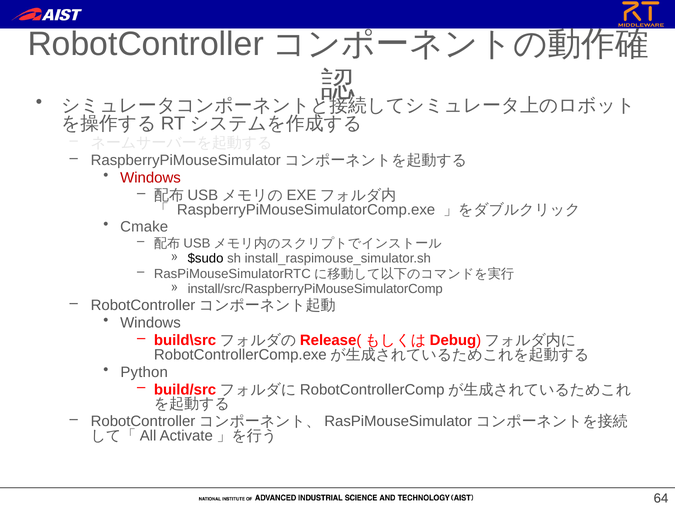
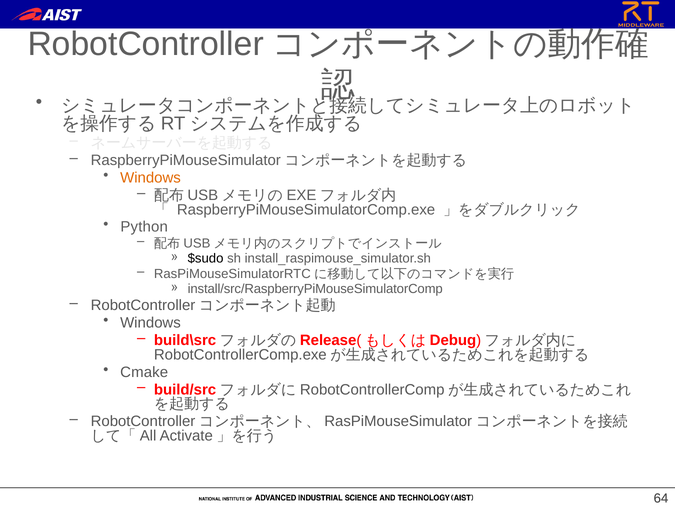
Windows colour: red -> orange (151, 177)
Cmake: Cmake -> Python (144, 227)
Python: Python -> Cmake (144, 372)
